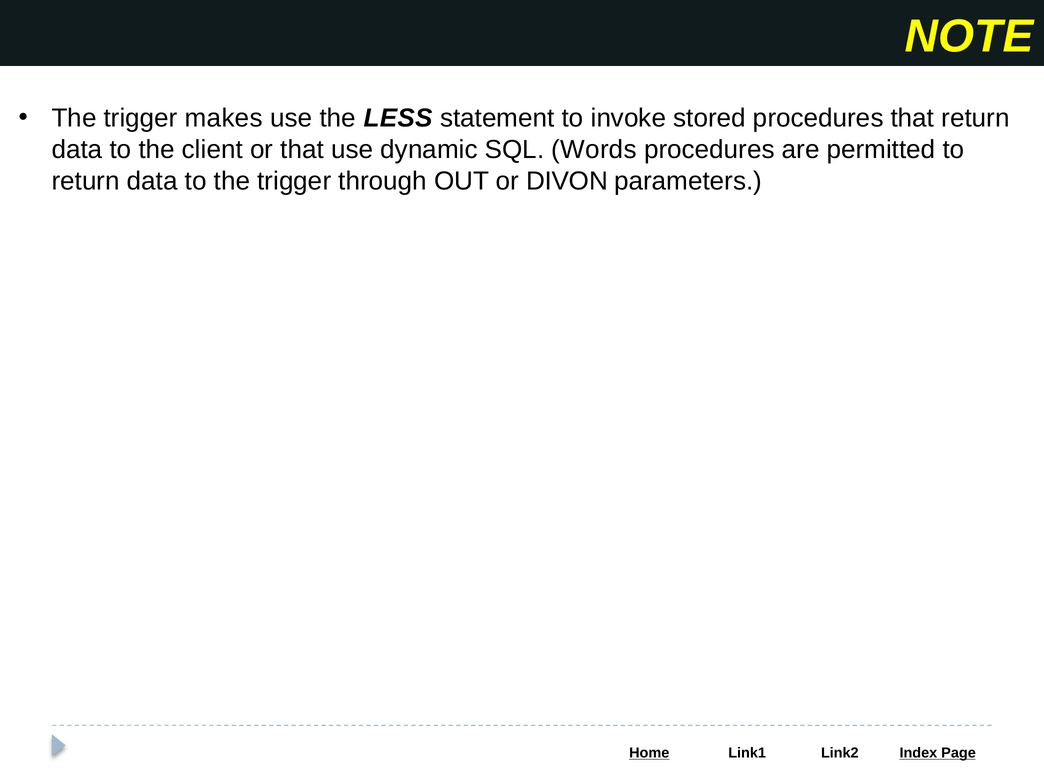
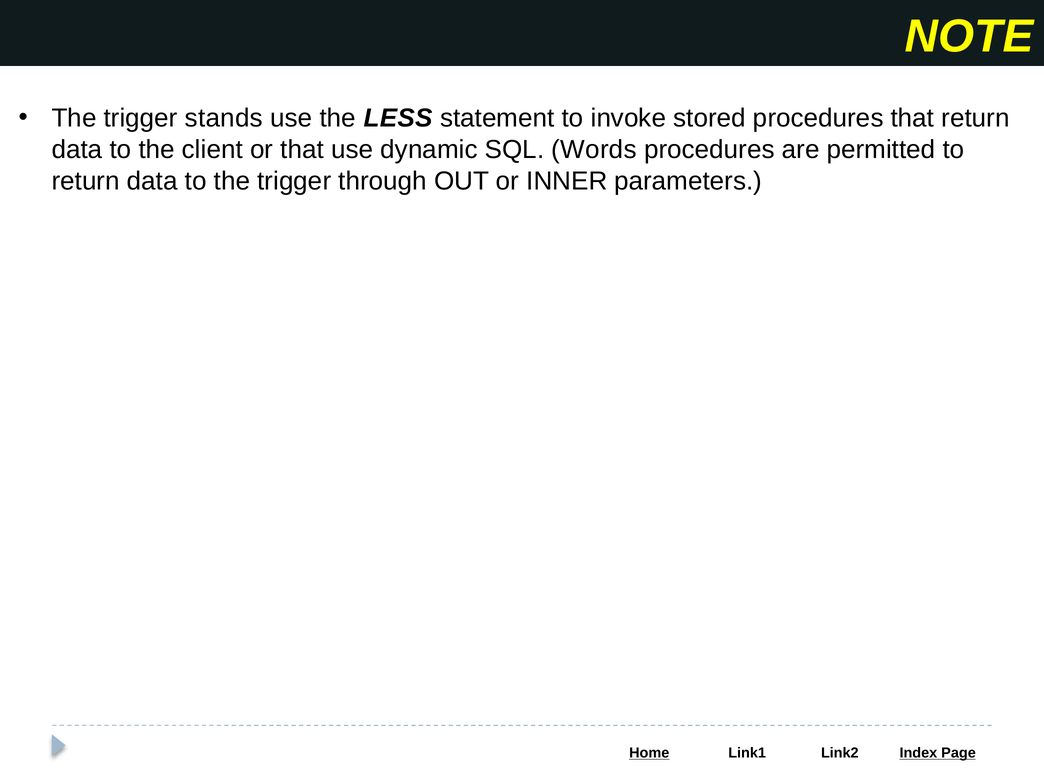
makes: makes -> stands (224, 118)
DIVON: DIVON -> INNER (567, 181)
